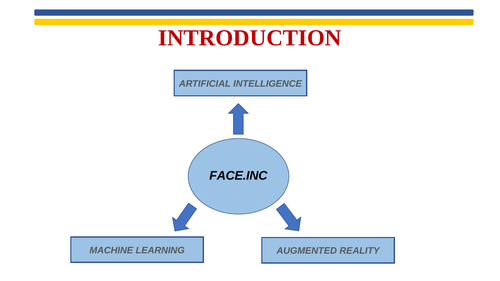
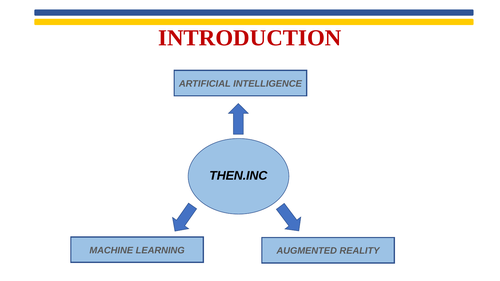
FACE.INC: FACE.INC -> THEN.INC (238, 176)
